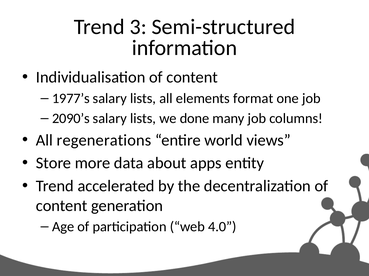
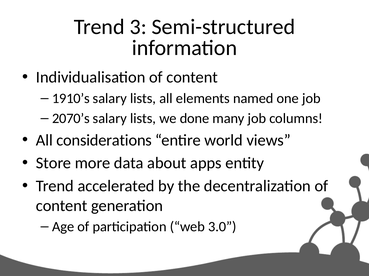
1977’s: 1977’s -> 1910’s (71, 99)
format: format -> named (253, 99)
2090’s: 2090’s -> 2070’s (71, 119)
regenerations: regenerations -> considerations (104, 141)
4.0: 4.0 -> 3.0 (222, 227)
